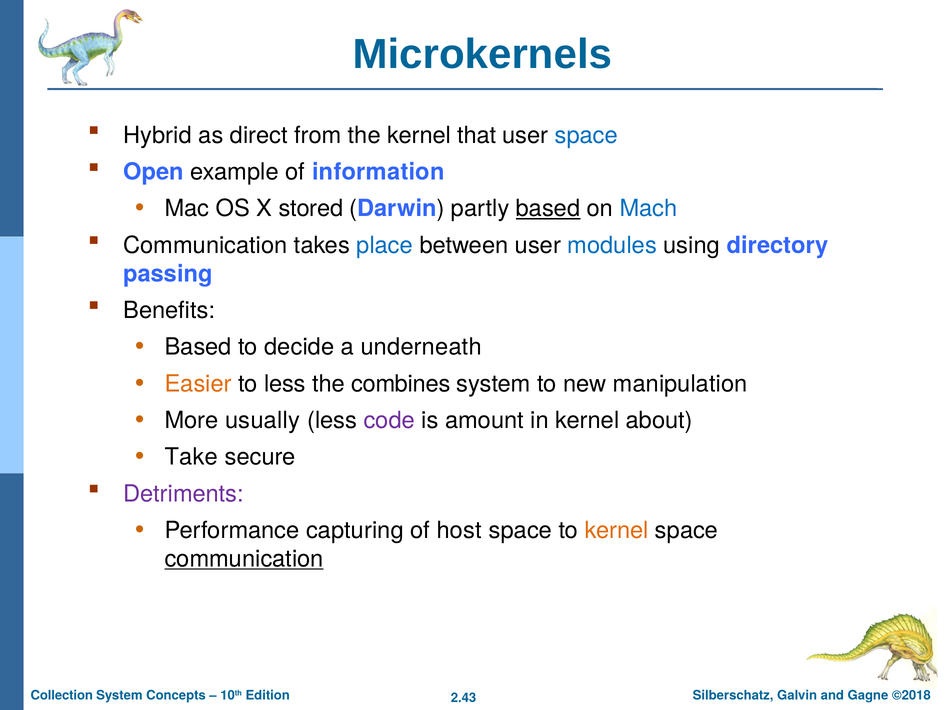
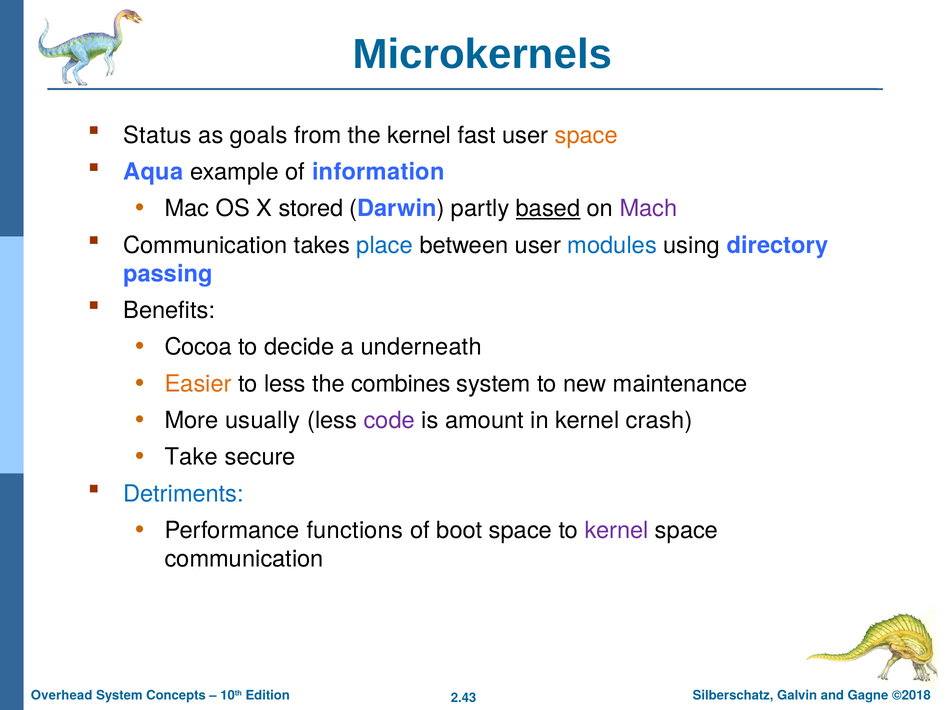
Hybrid: Hybrid -> Status (157, 135)
direct: direct -> goals (259, 135)
that: that -> fast (477, 135)
space colour: blue -> orange (586, 135)
Open: Open -> Aqua (153, 172)
Mach colour: blue -> purple (649, 209)
Based: Based -> Cocoa (198, 347)
manipulation: manipulation -> maintenance (680, 383)
about: about -> crash (659, 420)
Detriments colour: purple -> blue (184, 493)
capturing: capturing -> functions (355, 530)
host: host -> boot (459, 530)
kernel colour: orange -> purple (617, 530)
communication underline: present -> none (244, 558)
Collection: Collection -> Overhead (62, 695)
